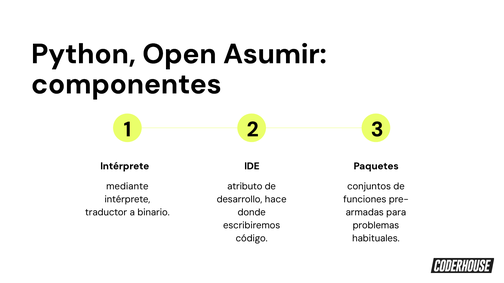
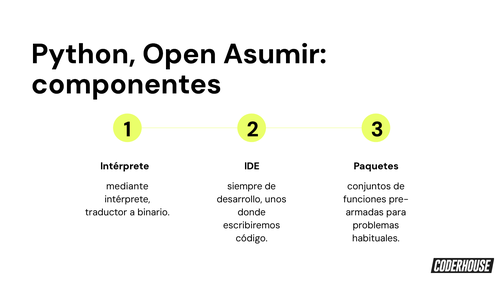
atributo: atributo -> siempre (245, 187)
hace: hace -> unos (276, 200)
